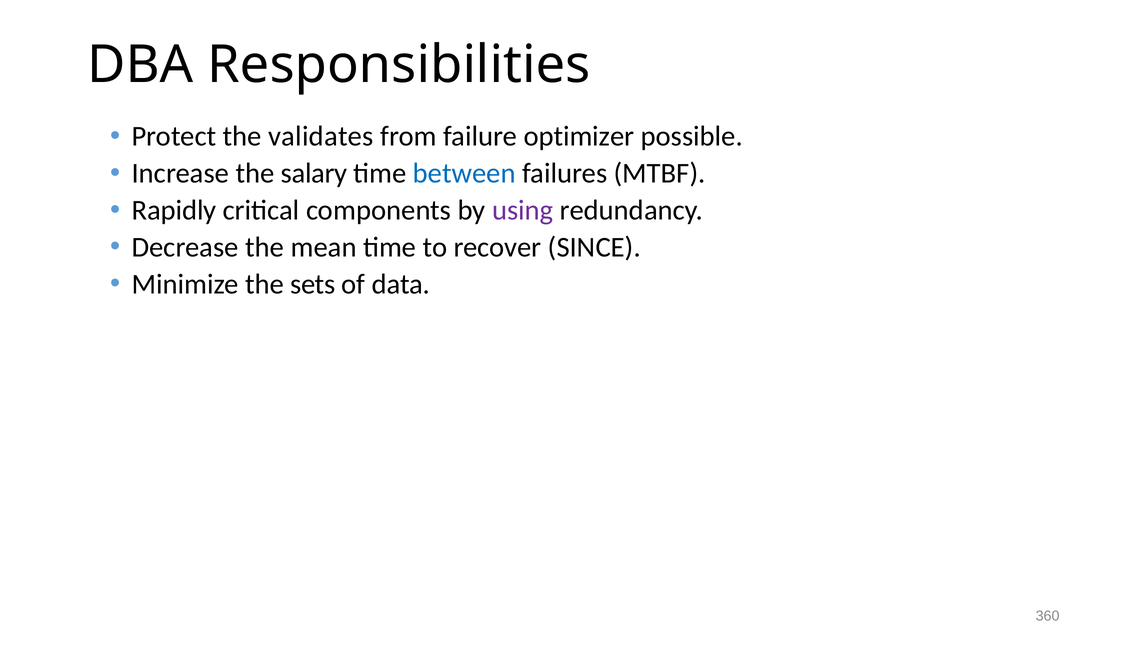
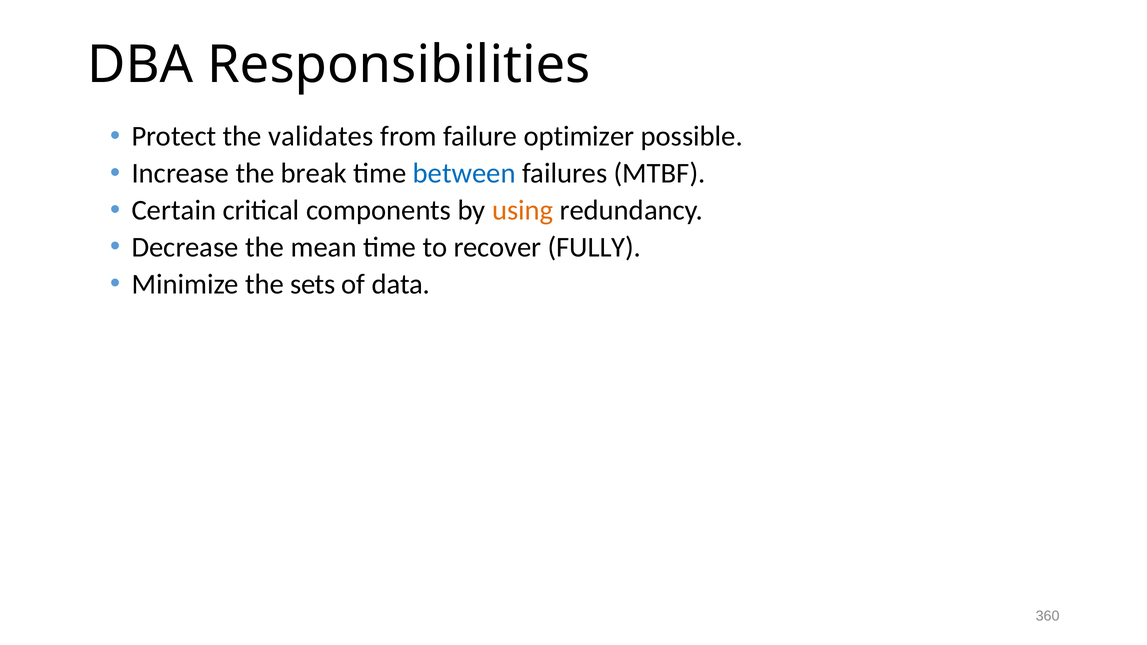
salary: salary -> break (314, 173)
Rapidly: Rapidly -> Certain (174, 210)
using colour: purple -> orange (523, 210)
SINCE: SINCE -> FULLY (594, 247)
